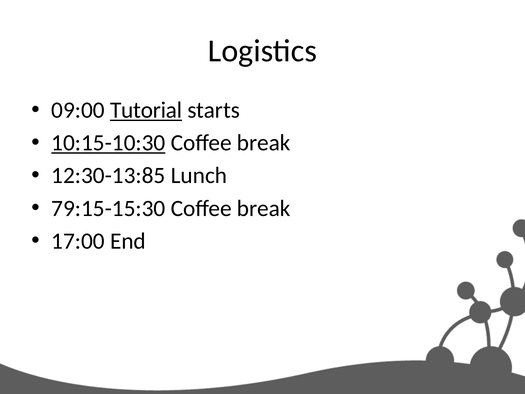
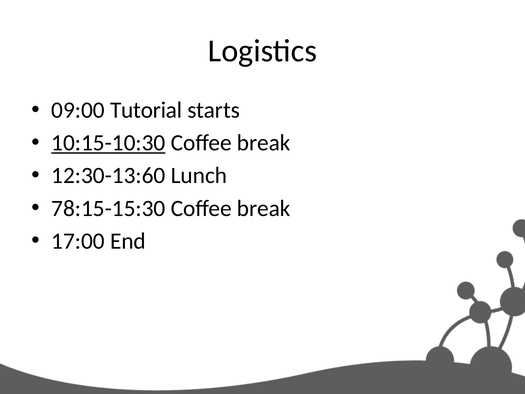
Tutorial underline: present -> none (146, 110)
12:30-13:85: 12:30-13:85 -> 12:30-13:60 (108, 175)
79:15-15:30: 79:15-15:30 -> 78:15-15:30 (108, 208)
